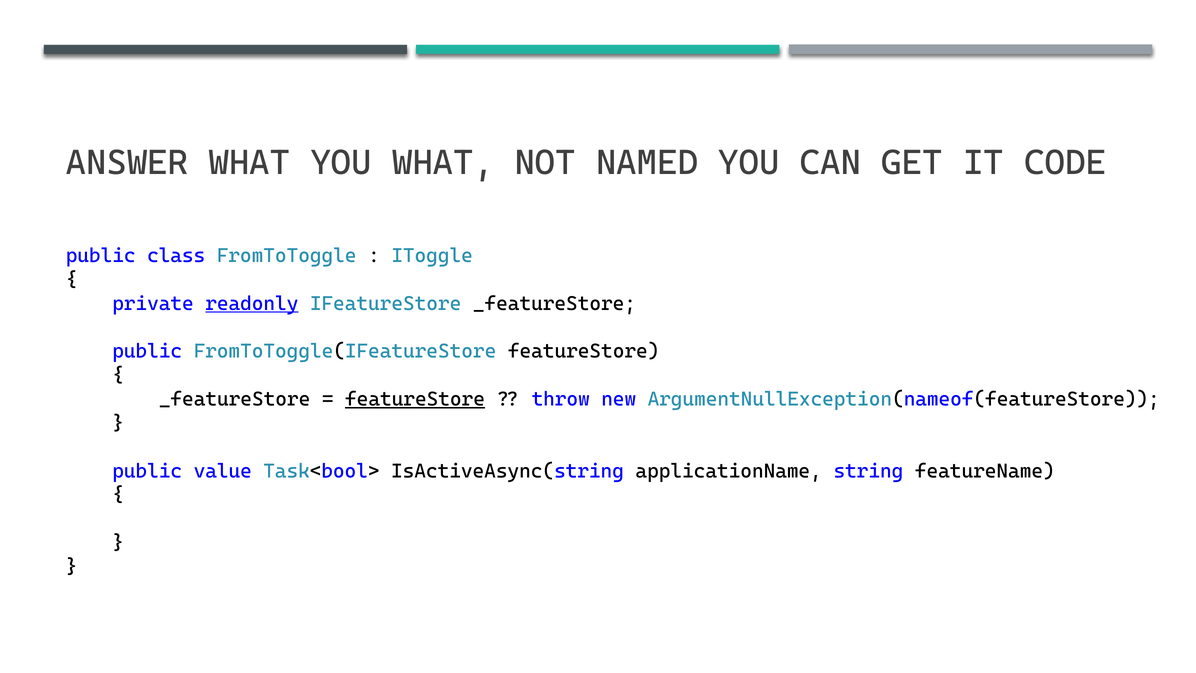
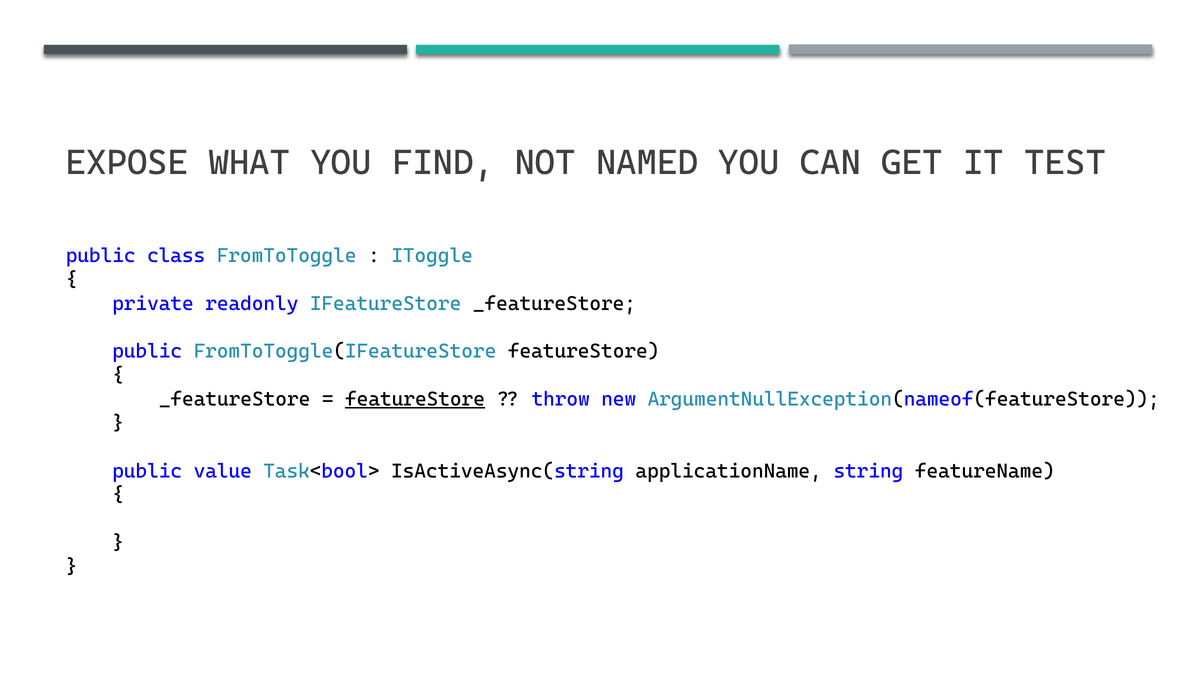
ANSWER: ANSWER -> EXPOSE (127, 162)
YOU WHAT: WHAT -> FIND (443, 162)
CODE: CODE -> TEST (1065, 162)
readonly underline: present -> none (252, 303)
